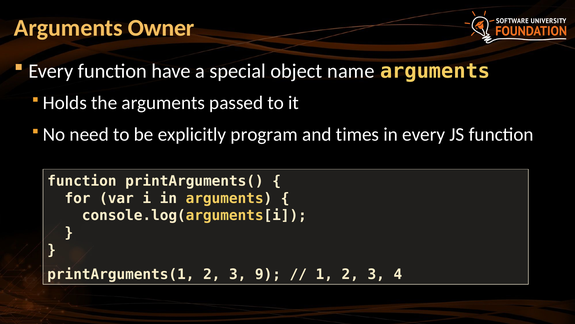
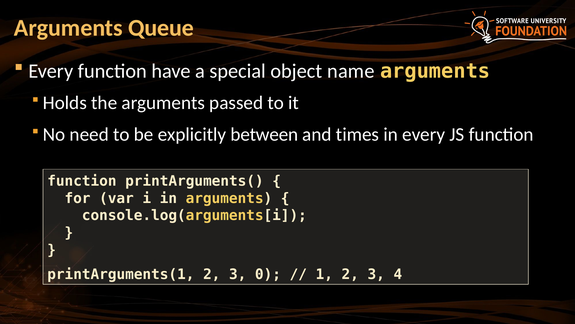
Owner: Owner -> Queue (161, 28)
program: program -> between (264, 134)
9: 9 -> 0 (268, 274)
